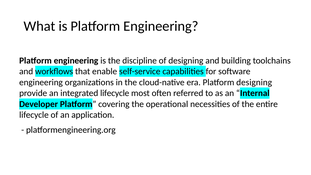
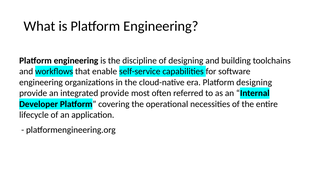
integrated lifecycle: lifecycle -> provide (115, 93)
